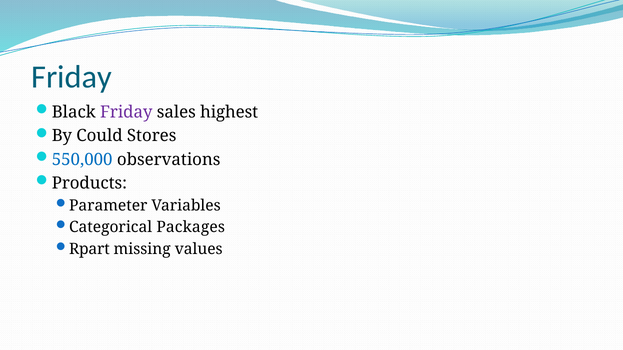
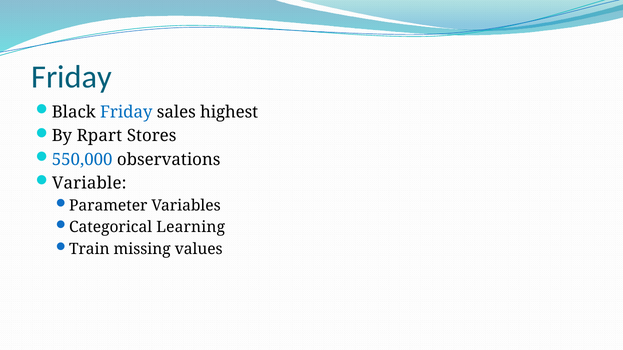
Friday colour: purple -> blue (126, 112)
Could: Could -> Rpart (99, 136)
Products: Products -> Variable (89, 183)
Packages: Packages -> Learning (191, 228)
Rpart: Rpart -> Train (89, 249)
